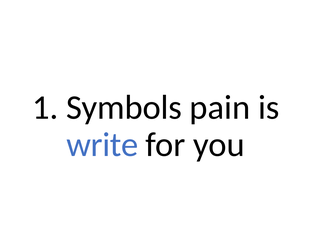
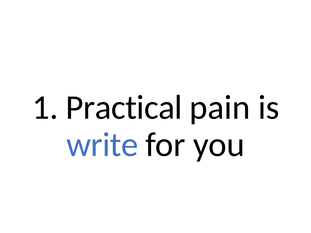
Symbols: Symbols -> Practical (124, 108)
